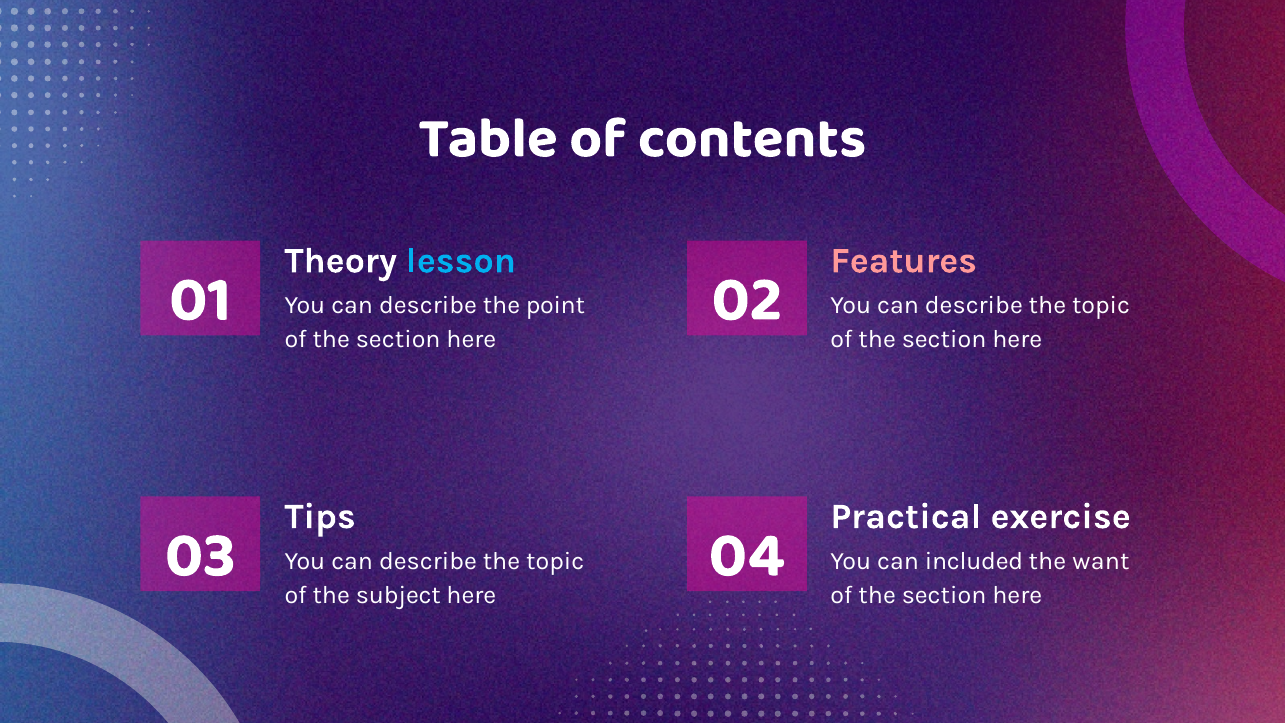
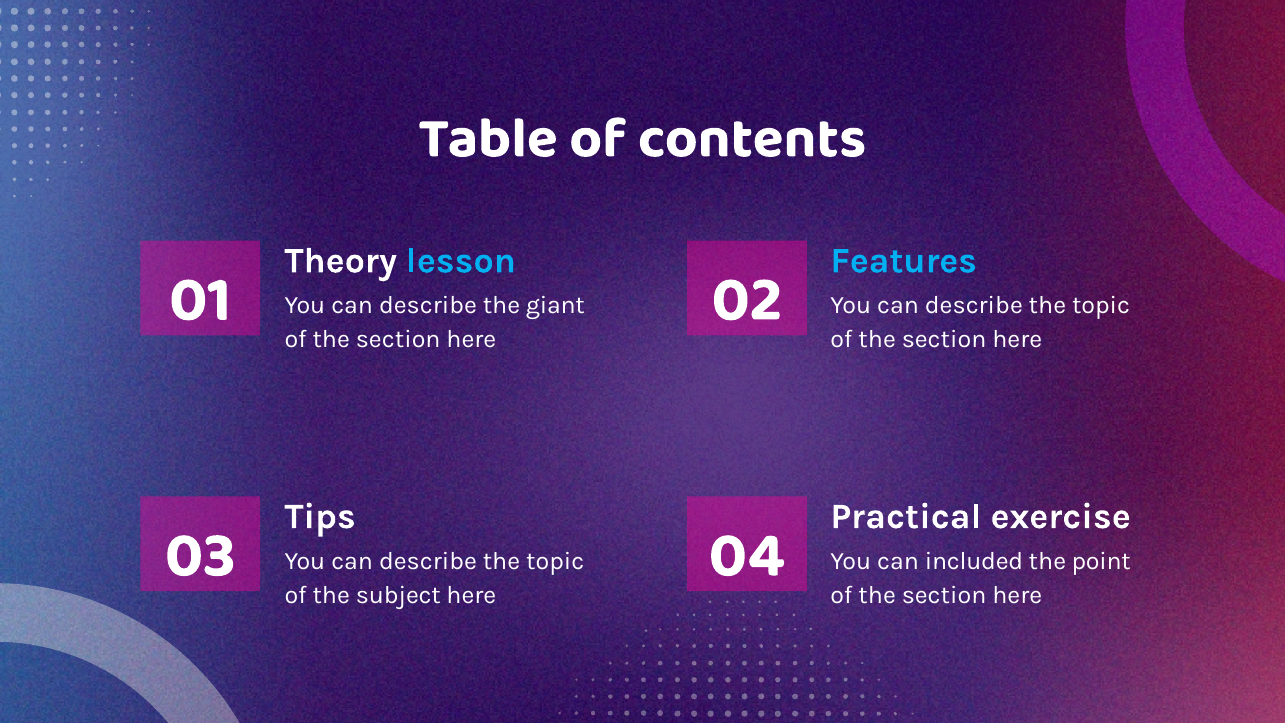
Features colour: pink -> light blue (904, 260)
point: point -> giant (555, 305)
want: want -> point (1101, 561)
